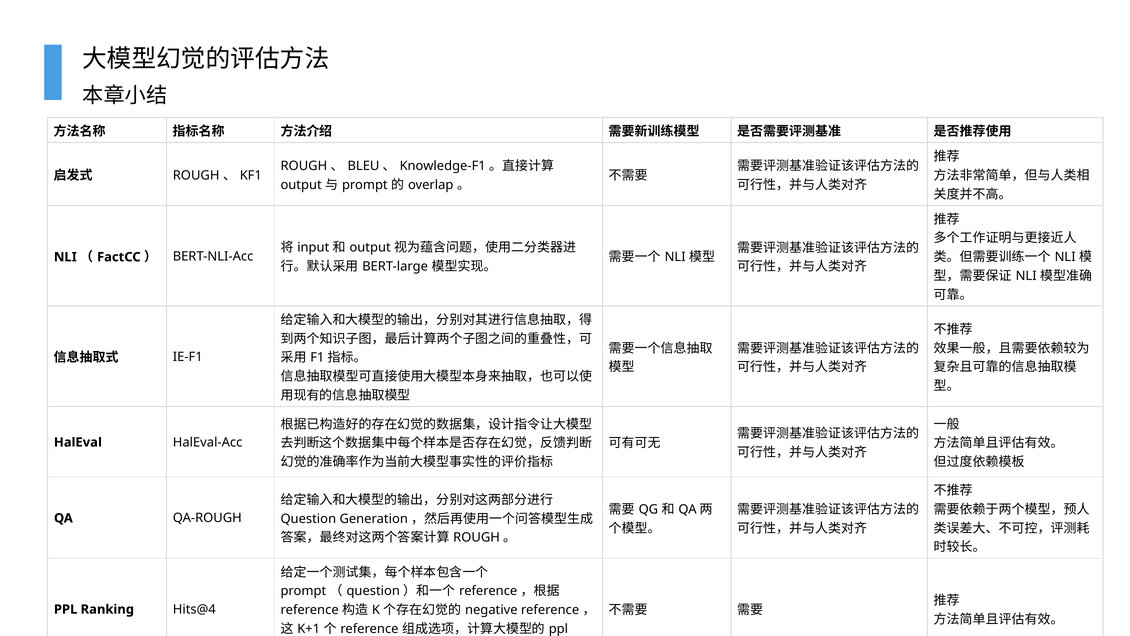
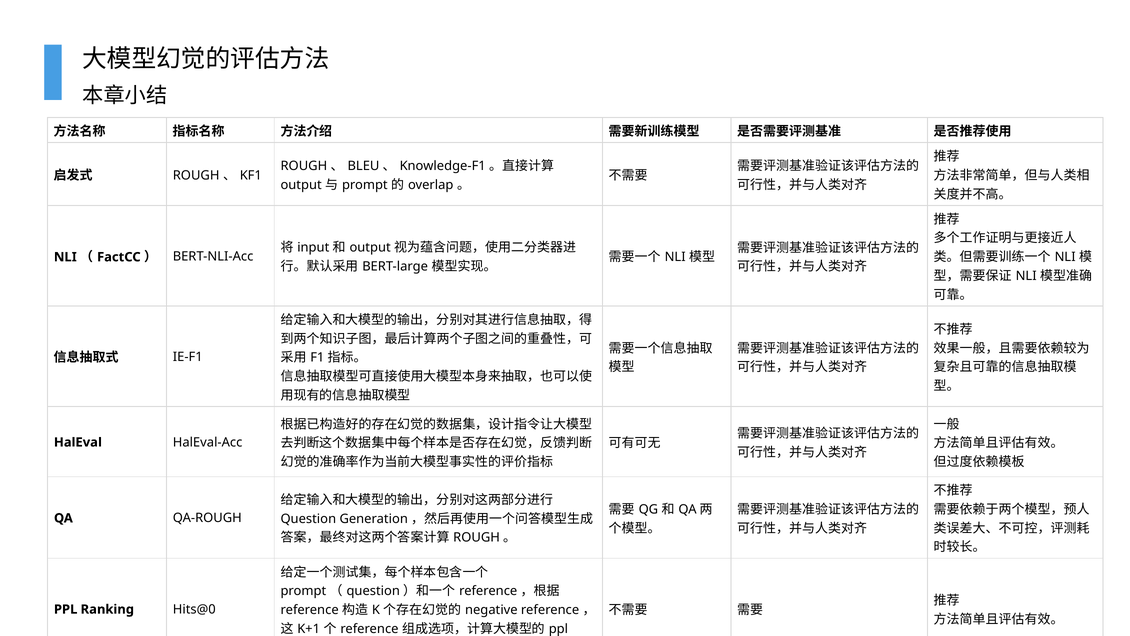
Hits@4: Hits@4 -> Hits@0 (194, 609)
